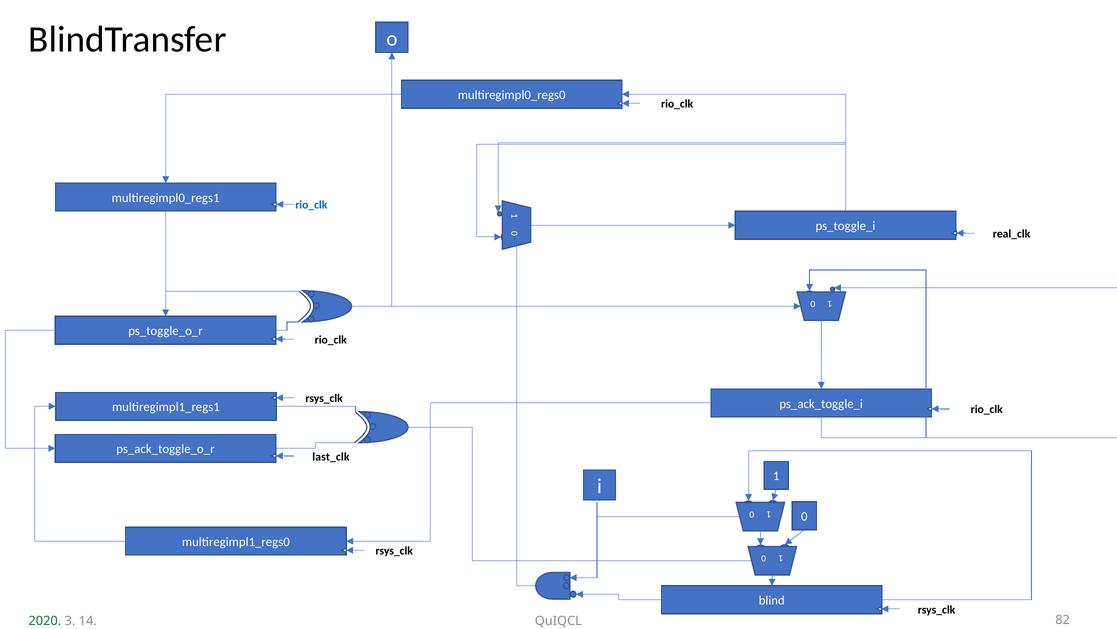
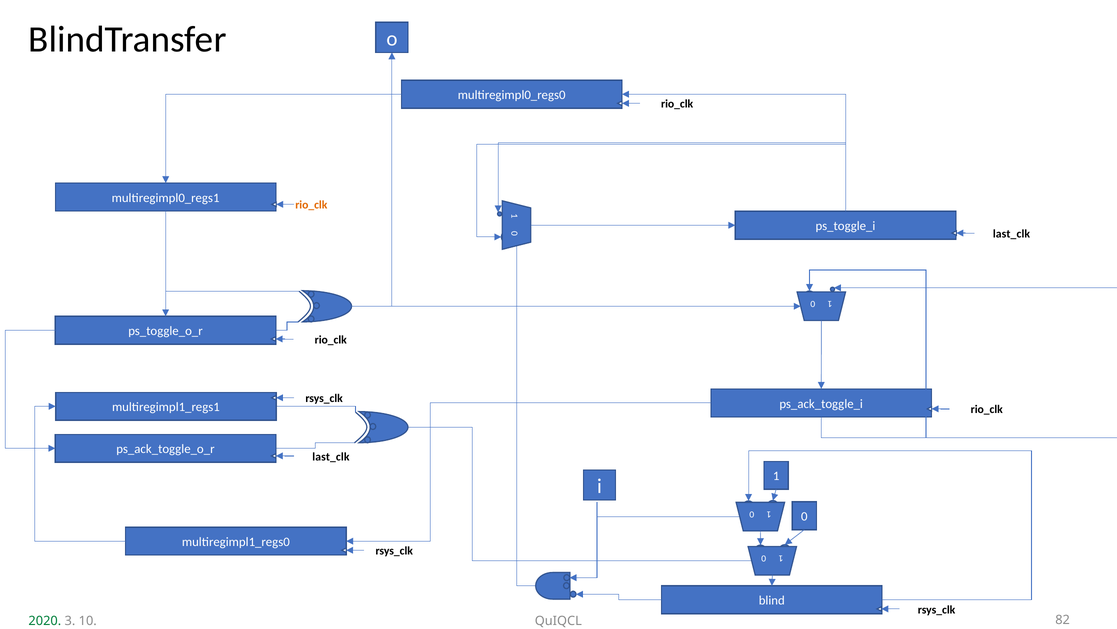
rio_clk colour: blue -> orange (311, 205)
real_clk: real_clk -> last_clk (1011, 234)
14: 14 -> 10 (88, 620)
